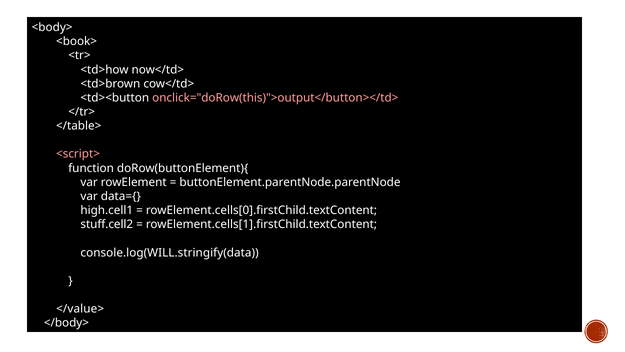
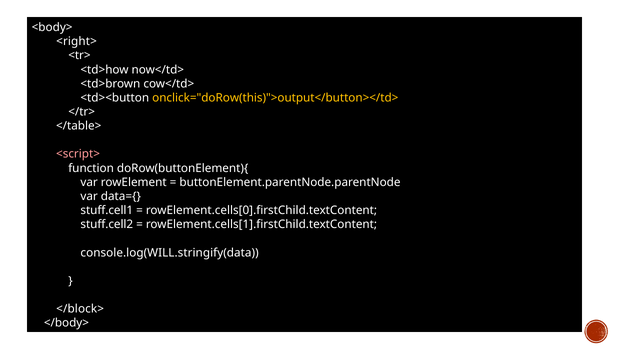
<book>: <book> -> <right> (77, 41)
onclick="doRow(this)">output</button></td> colour: pink -> yellow (275, 98)
high.cell1: high.cell1 -> stuff.cell1 (107, 210)
</value>: </value> -> </block> (80, 309)
